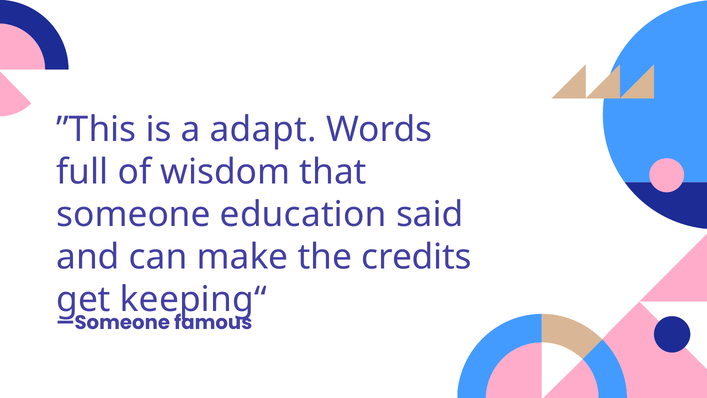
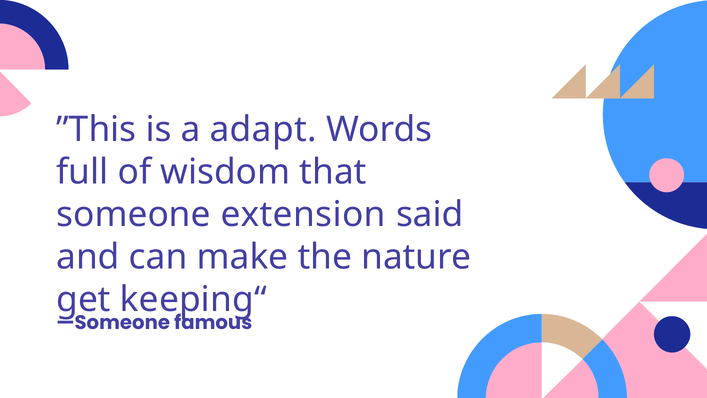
education: education -> extension (303, 214)
credits: credits -> nature (416, 257)
